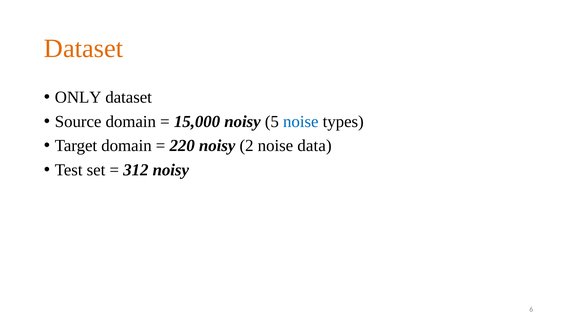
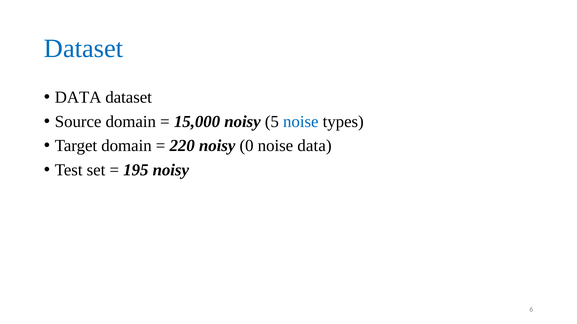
Dataset colour: orange -> blue (84, 48)
ONLY: ONLY -> DATA (78, 98)
2: 2 -> 0 (247, 146)
312: 312 -> 195 (136, 170)
